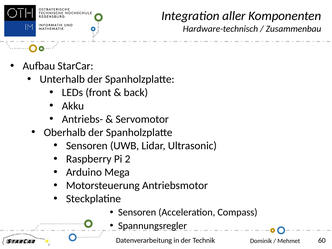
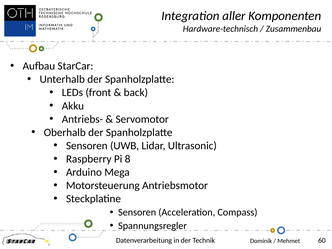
2: 2 -> 8 (128, 159)
